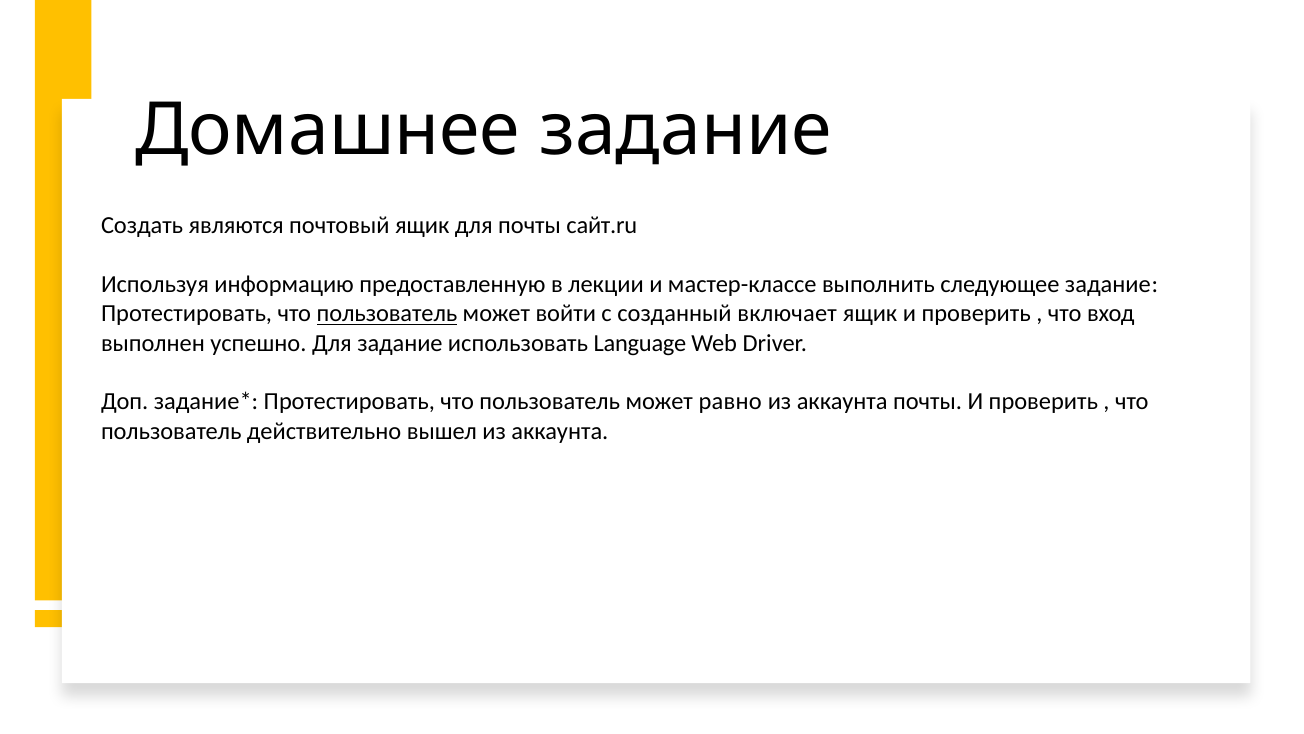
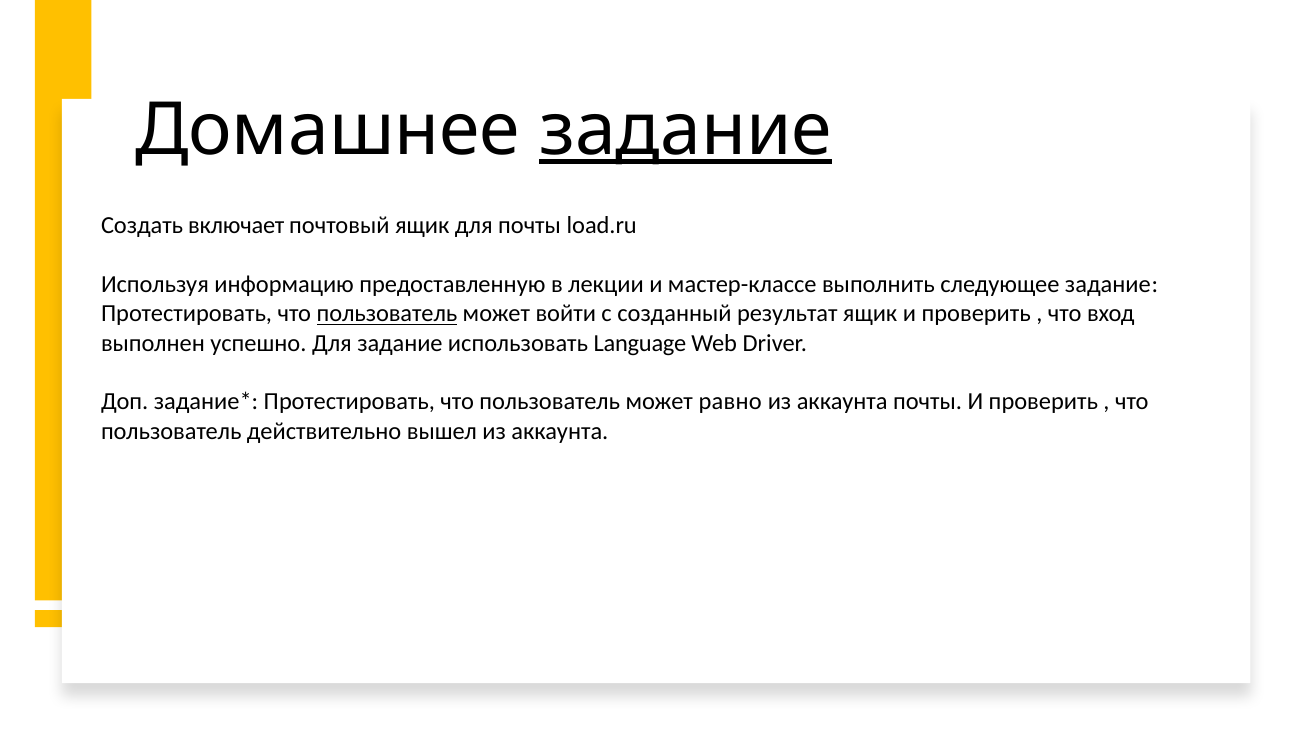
задание underline: none -> present (686, 130)
являются: являются -> включает (236, 226)
сайт.ru: сайт.ru -> load.ru (602, 226)
включает: включает -> результат (787, 314)
